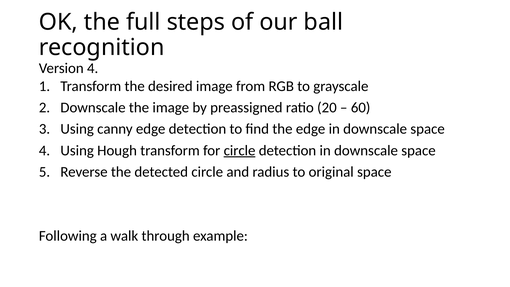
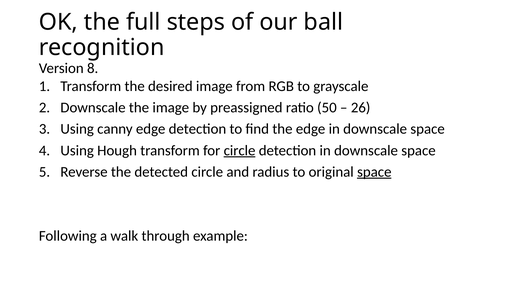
Version 4: 4 -> 8 (93, 68)
20: 20 -> 50 (327, 108)
60: 60 -> 26 (361, 108)
space underline: none -> present (374, 172)
